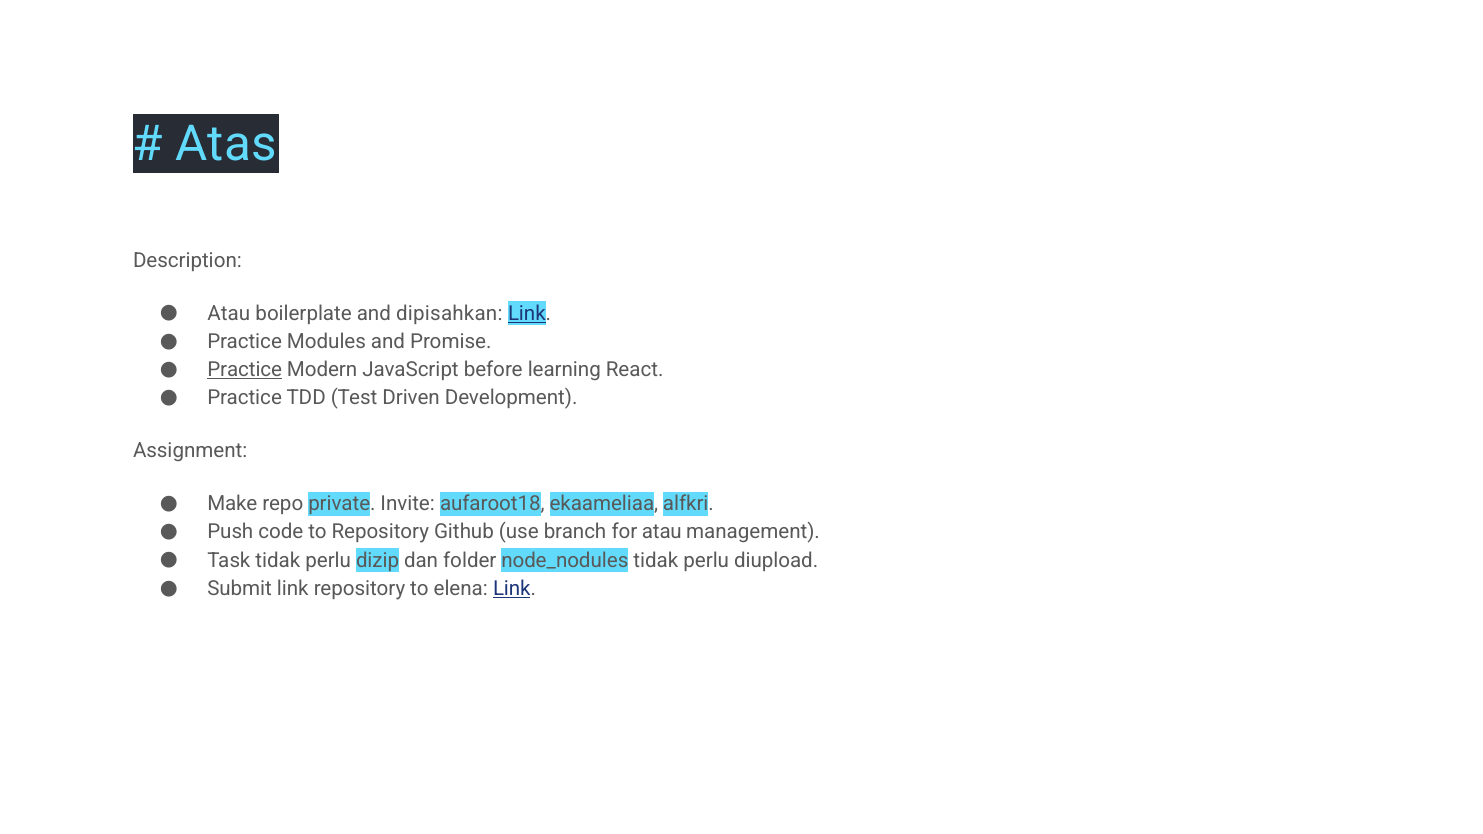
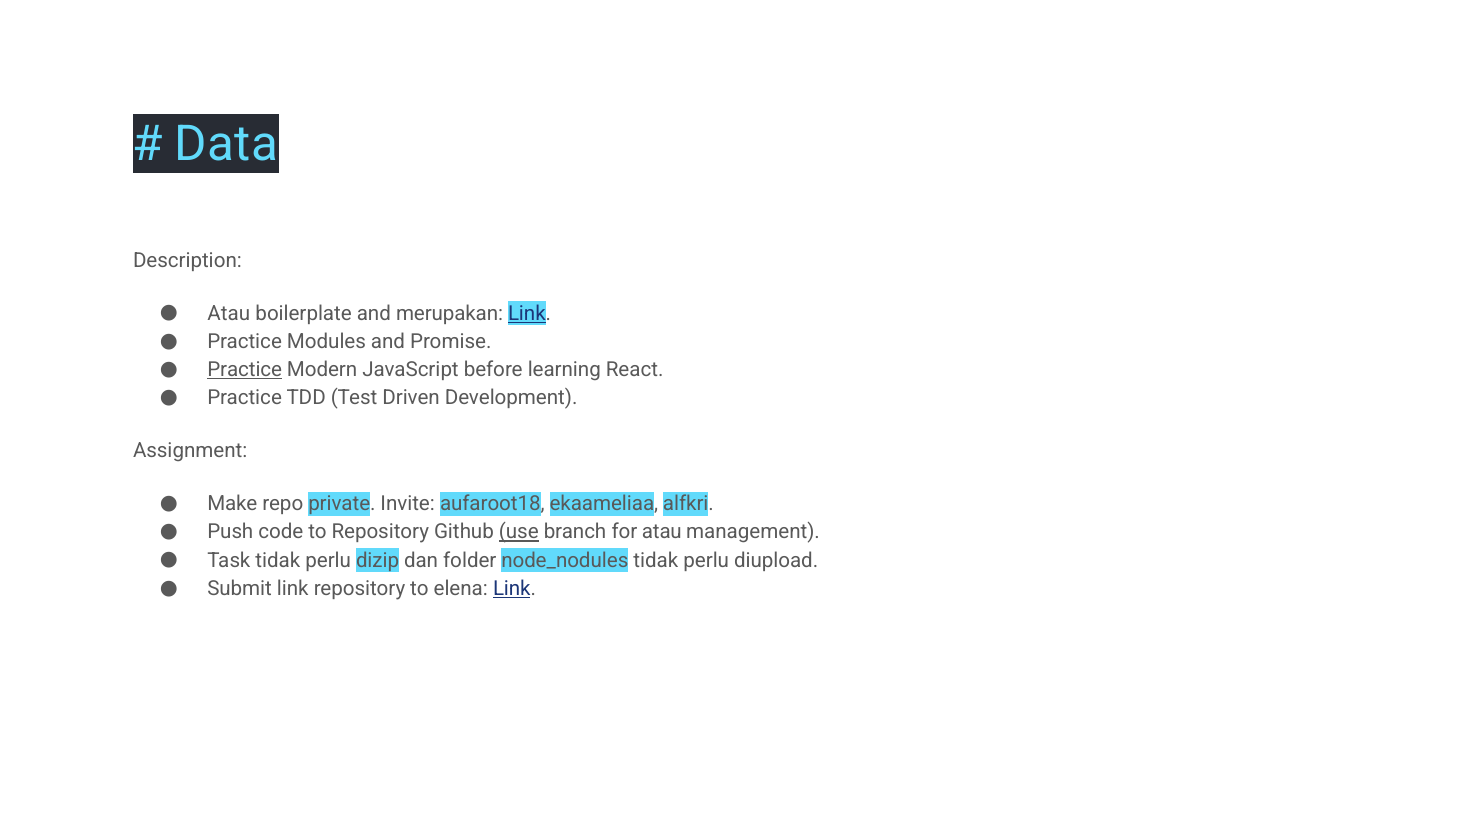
Atas: Atas -> Data (226, 144)
dipisahkan: dipisahkan -> merupakan (450, 313)
use underline: none -> present (519, 532)
